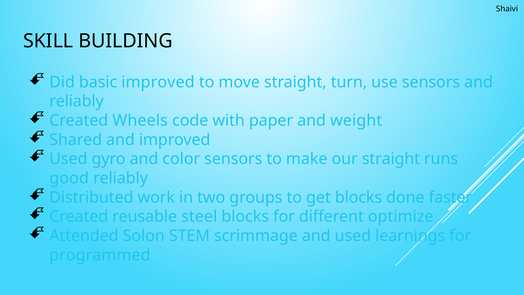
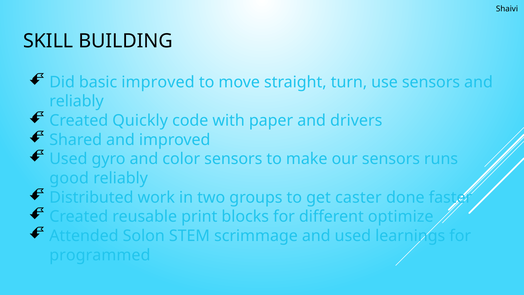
Wheels: Wheels -> Quickly (140, 120)
weight: weight -> drivers (356, 120)
our straight: straight -> sensors (391, 159)
get blocks: blocks -> caster (358, 197)
steel: steel -> print (199, 216)
